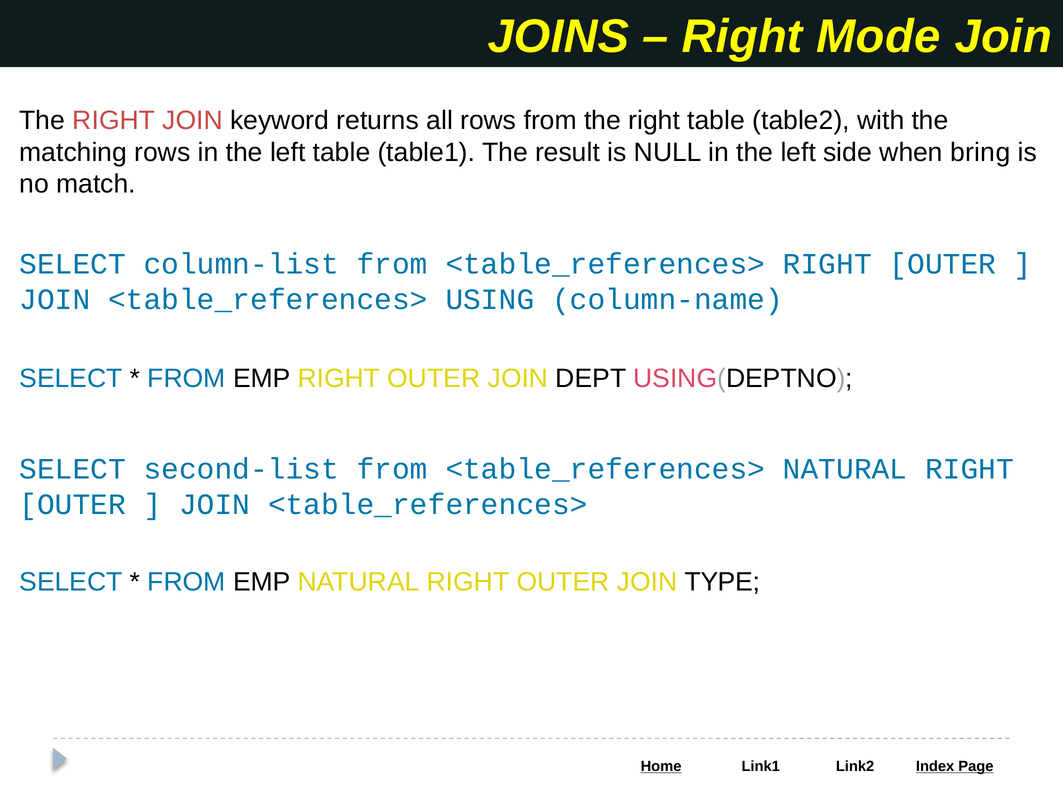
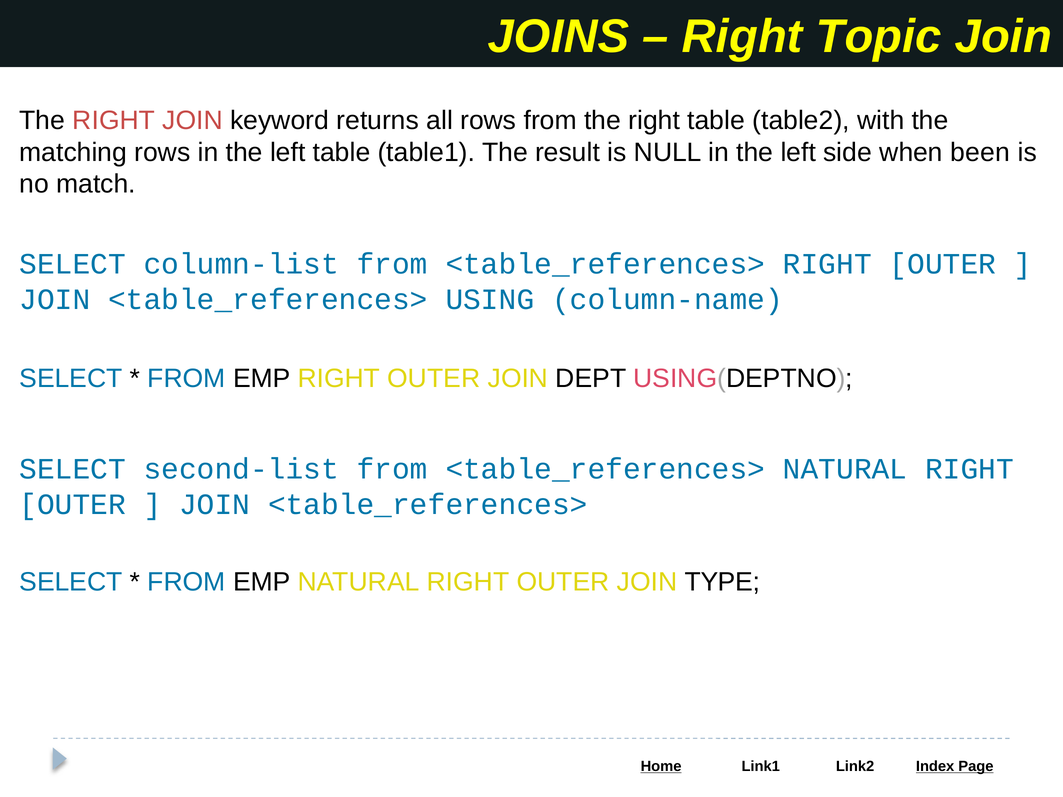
Mode: Mode -> Topic (879, 37)
bring: bring -> been (980, 152)
